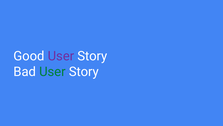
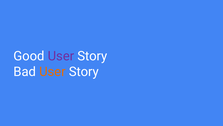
User colour: green -> orange (52, 71)
